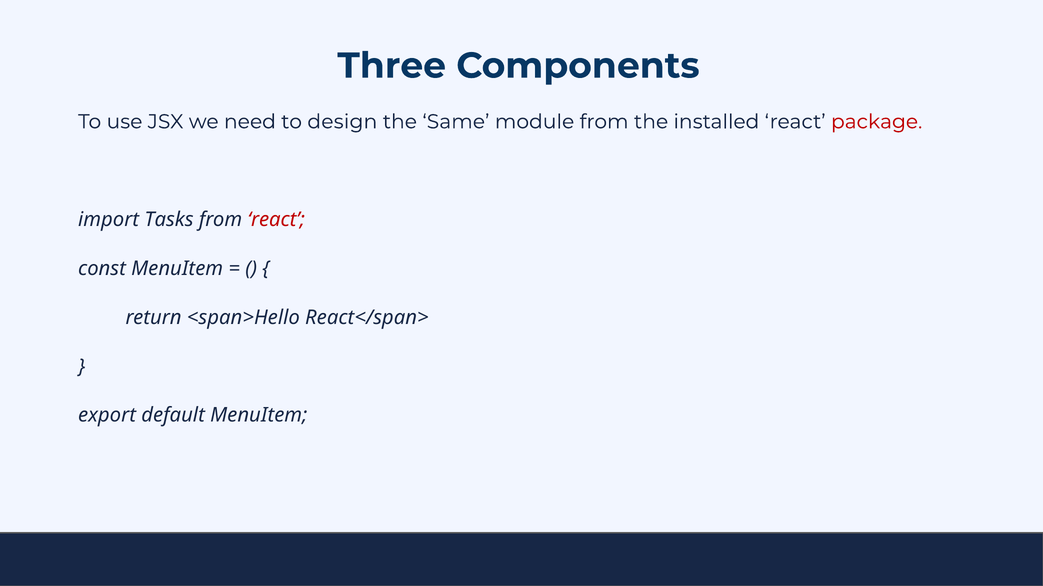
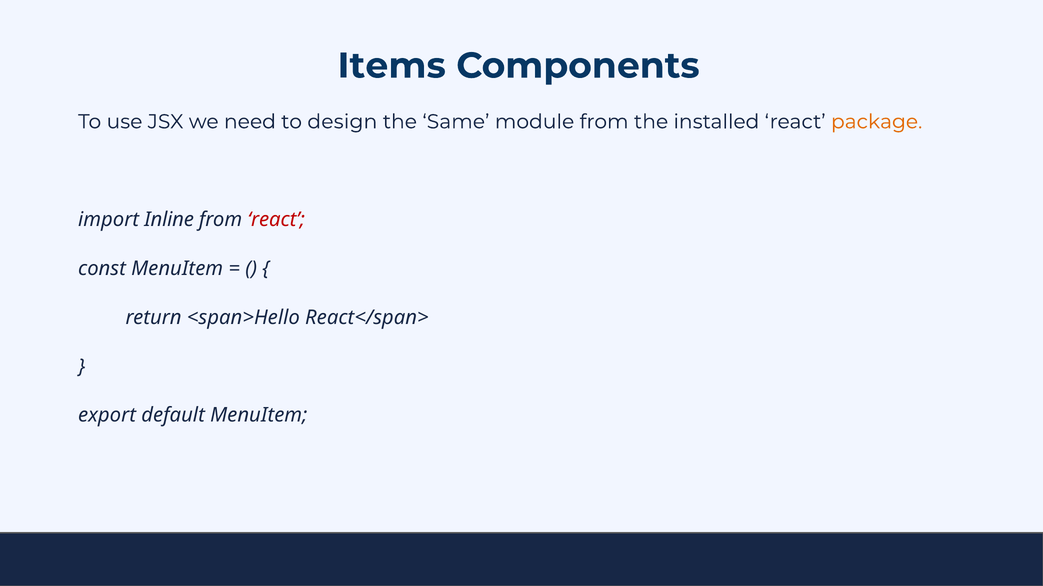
Three: Three -> Items (392, 66)
package colour: red -> orange (877, 122)
Tasks: Tasks -> Inline (169, 220)
